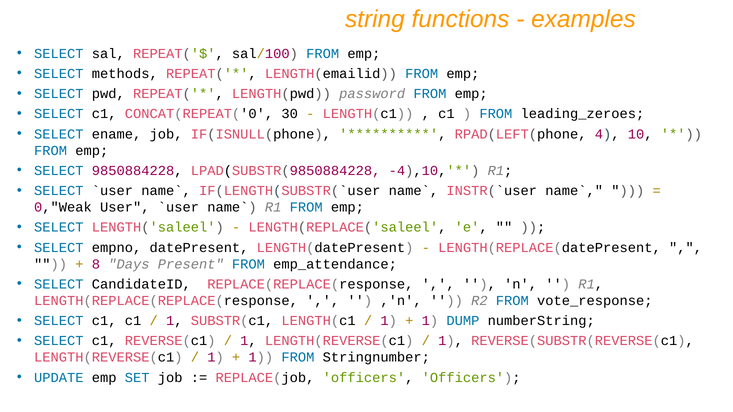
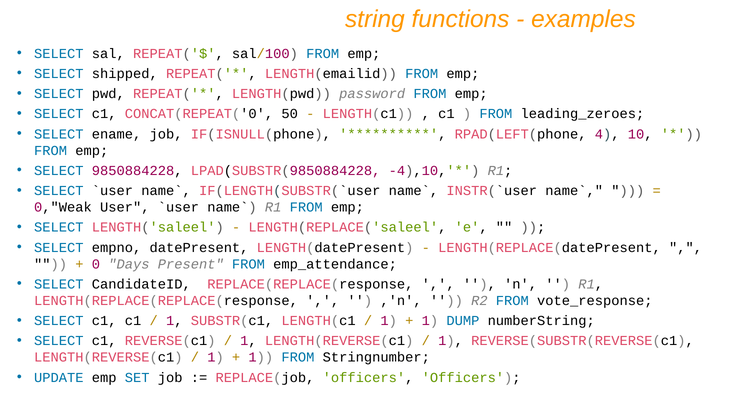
methods: methods -> shipped (125, 74)
30: 30 -> 50 (290, 114)
8: 8 -> 0 (96, 264)
